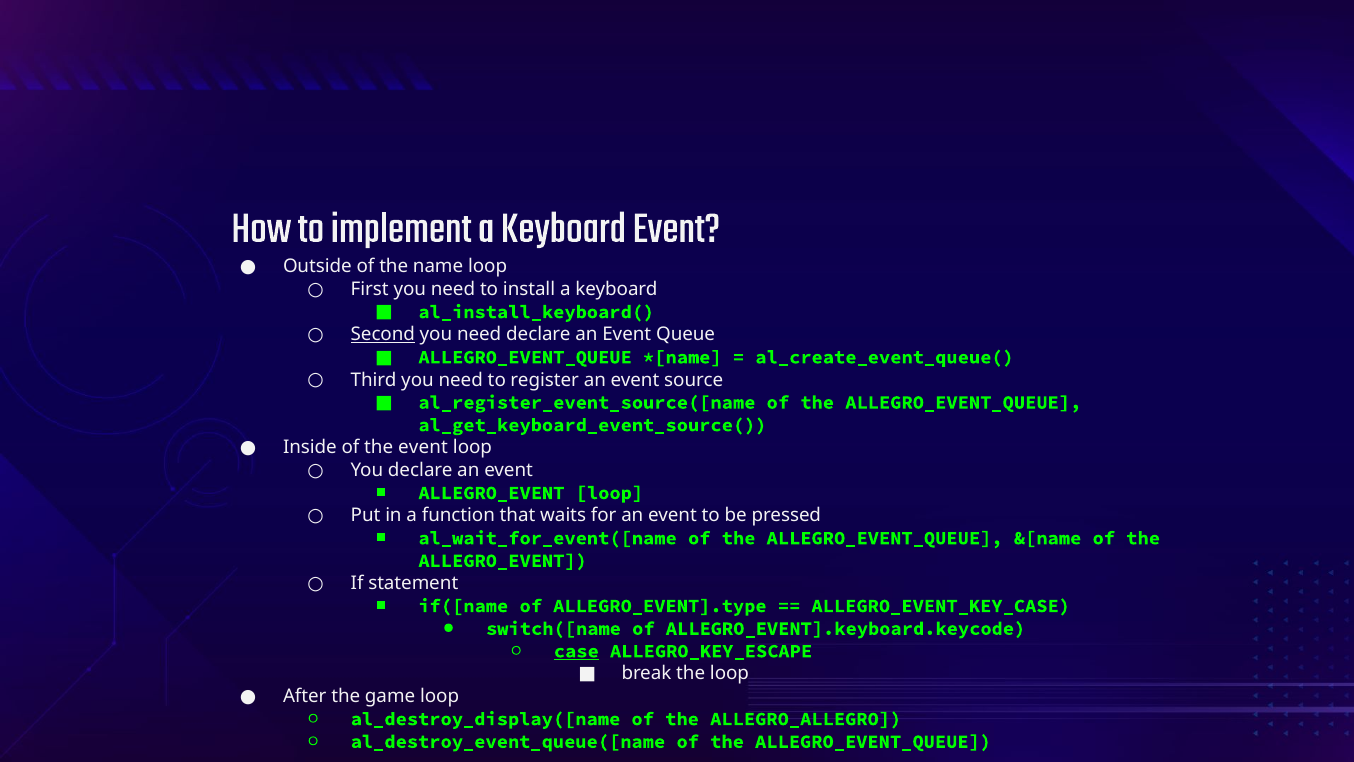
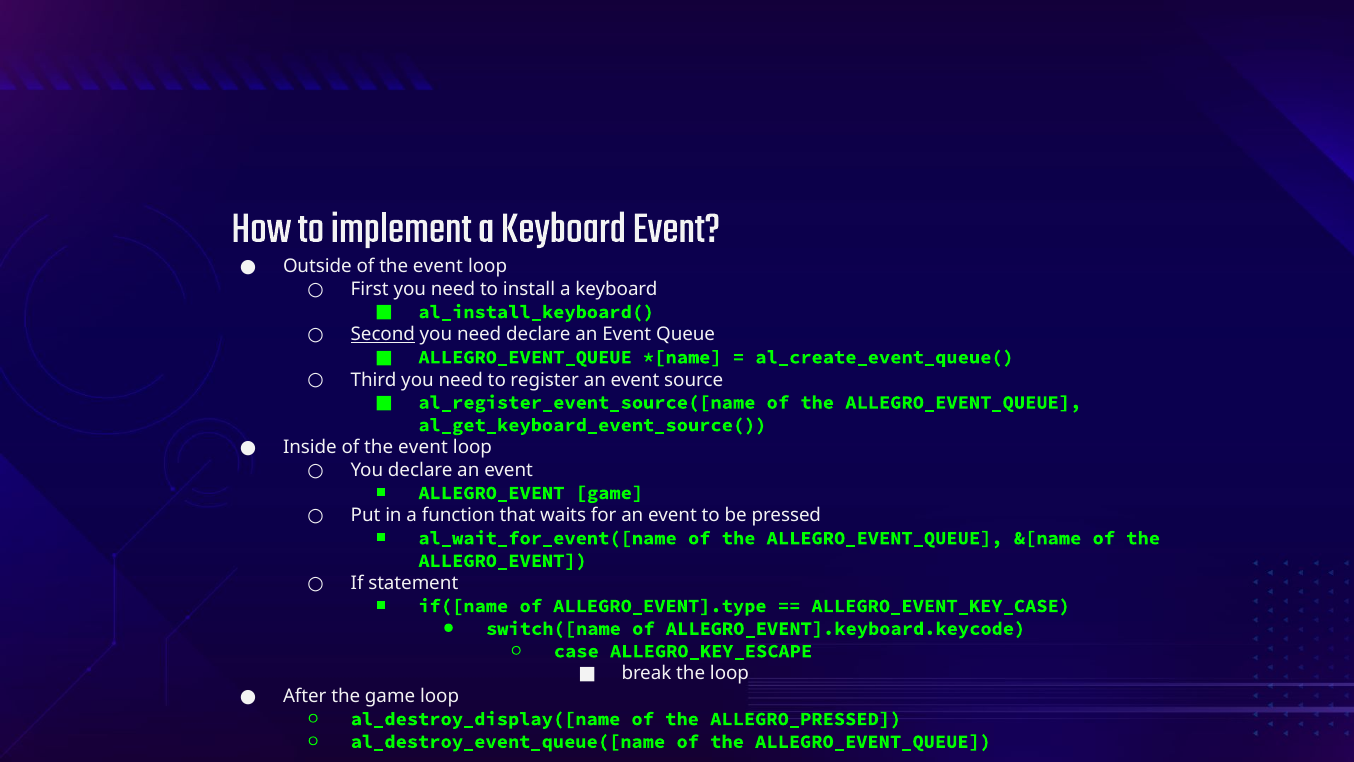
Outside of the name: name -> event (438, 267)
ALLEGRO_EVENT loop: loop -> game (609, 493)
case underline: present -> none (576, 651)
ALLEGRO_ALLEGRO: ALLEGRO_ALLEGRO -> ALLEGRO_PRESSED (806, 719)
